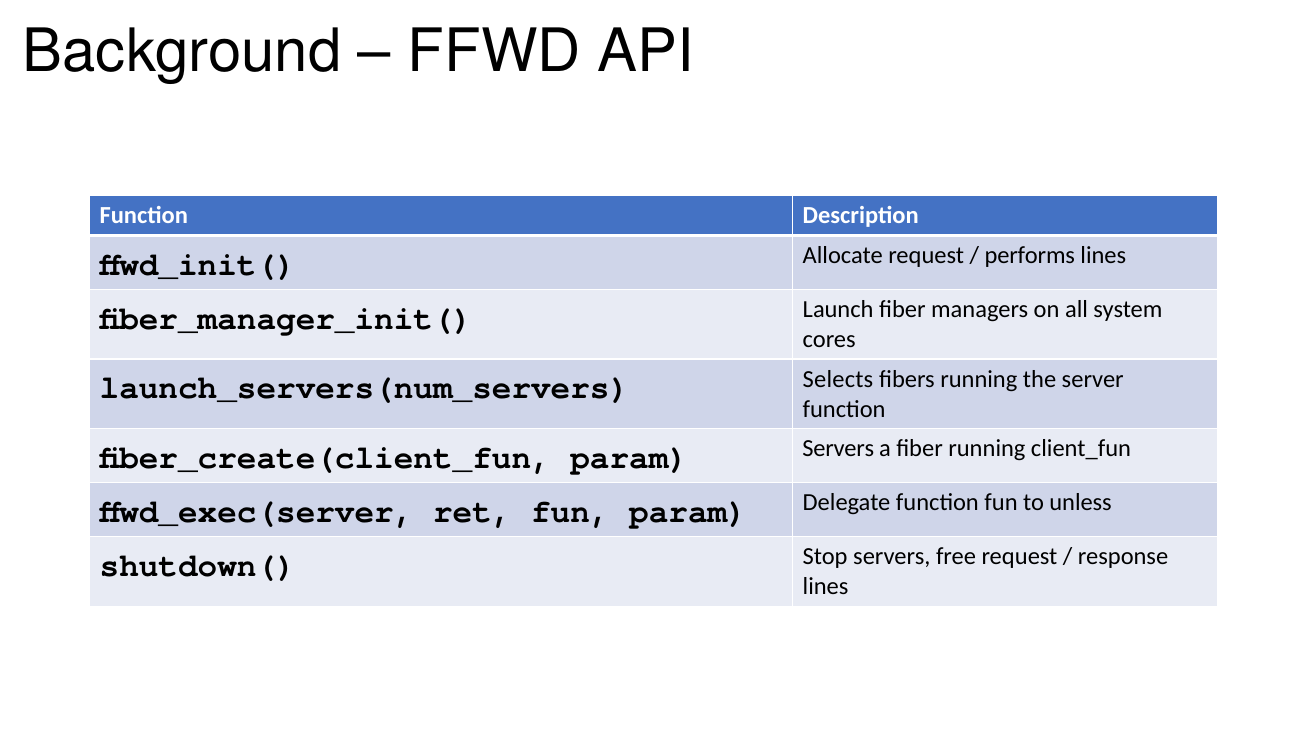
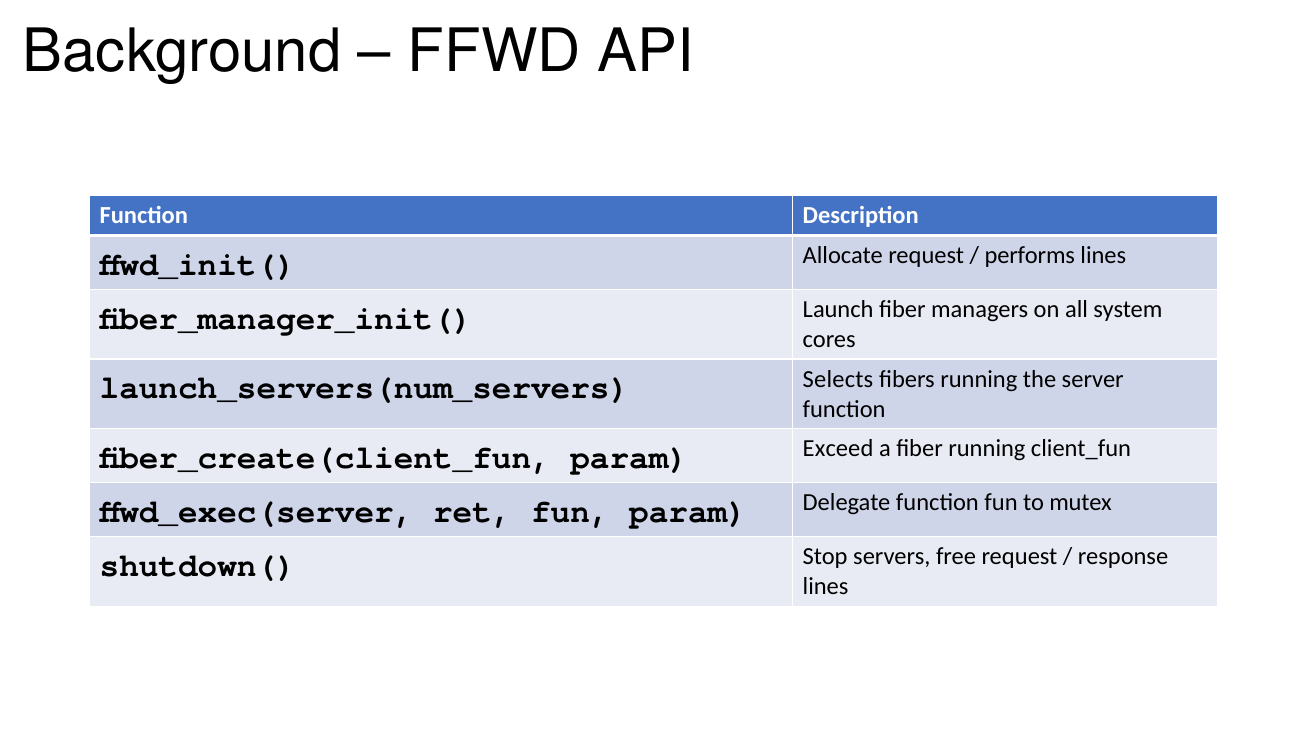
param Servers: Servers -> Exceed (838, 449)
unless: unless -> mutex (1081, 503)
